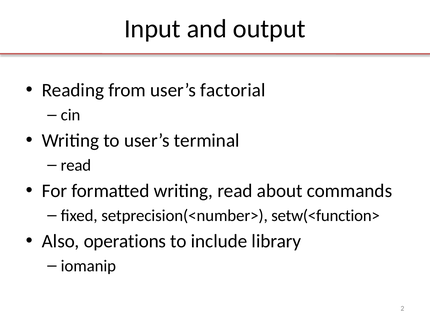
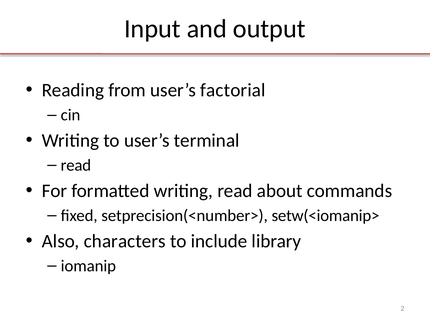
setw(<function>: setw(<function> -> setw(<iomanip> (326, 215)
operations: operations -> characters (125, 241)
